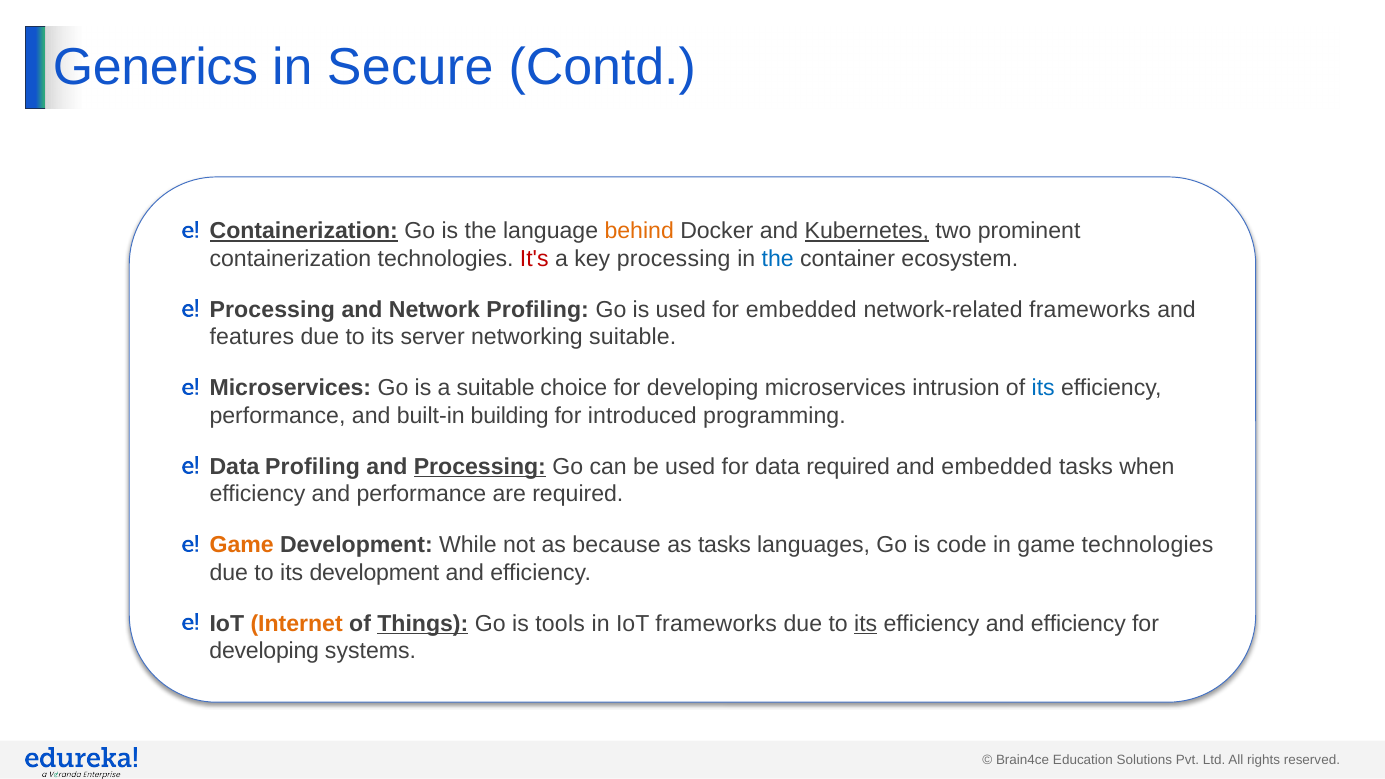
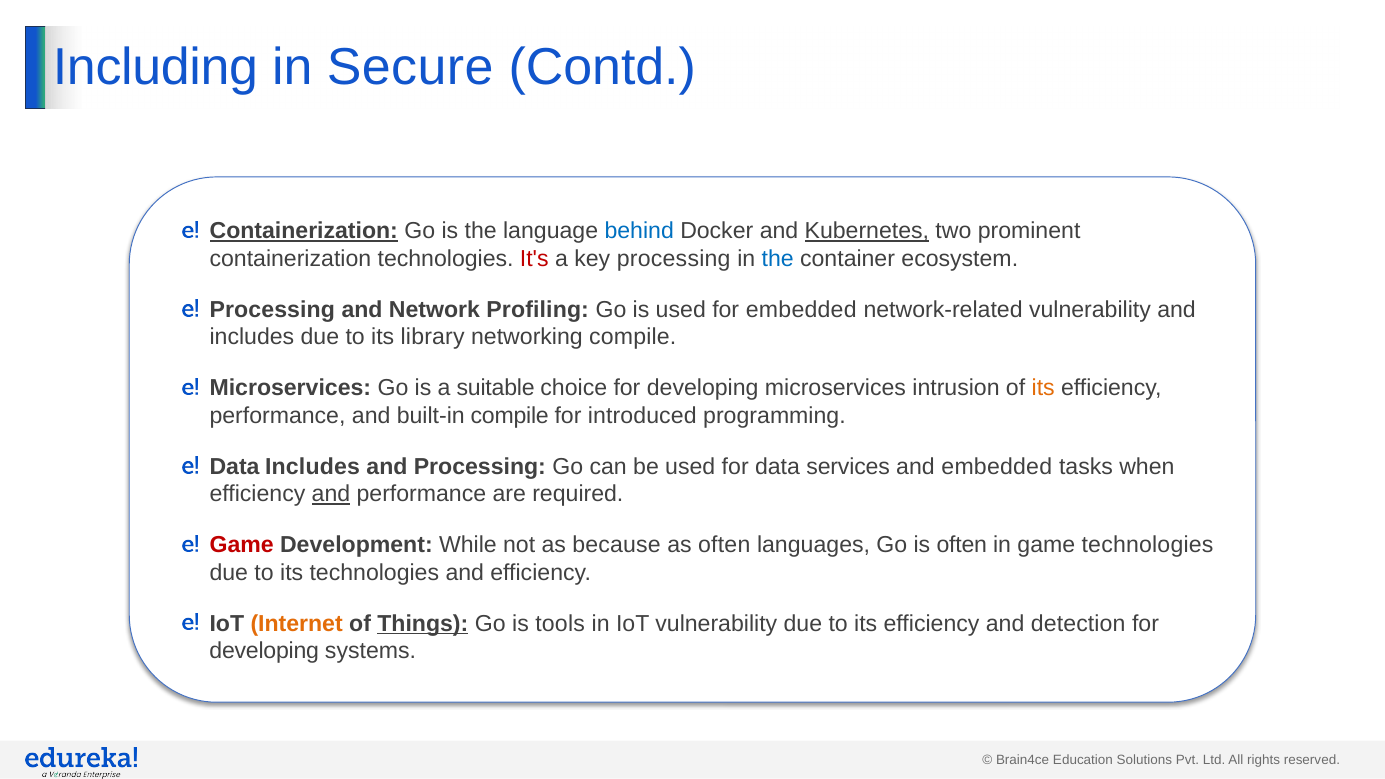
Generics: Generics -> Including (155, 67)
behind colour: orange -> blue (639, 231)
network-related frameworks: frameworks -> vulnerability (1090, 310)
features: features -> includes (252, 337)
server: server -> library (433, 337)
networking suitable: suitable -> compile (633, 337)
its colour: blue -> orange (1043, 388)
built-in building: building -> compile (510, 416)
Data Profiling: Profiling -> Includes (312, 467)
Processing underline: present -> none (480, 467)
data required: required -> services (848, 467)
and underline: none -> present (331, 494)
Game colour: orange -> red (242, 545)
as tasks: tasks -> often (724, 545)
is code: code -> often (962, 545)
its development: development -> technologies (374, 573)
IoT frameworks: frameworks -> vulnerability (716, 624)
its underline: present -> none (866, 624)
efficiency and efficiency: efficiency -> detection (1078, 624)
